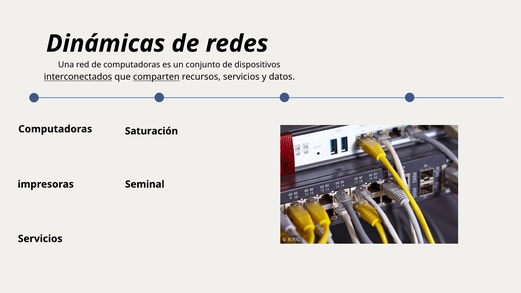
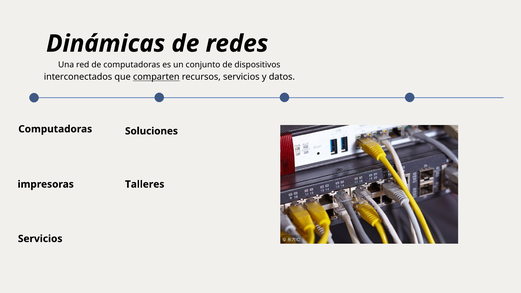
interconectados underline: present -> none (78, 77)
Saturación: Saturación -> Soluciones (151, 131)
Seminal: Seminal -> Talleres (145, 184)
